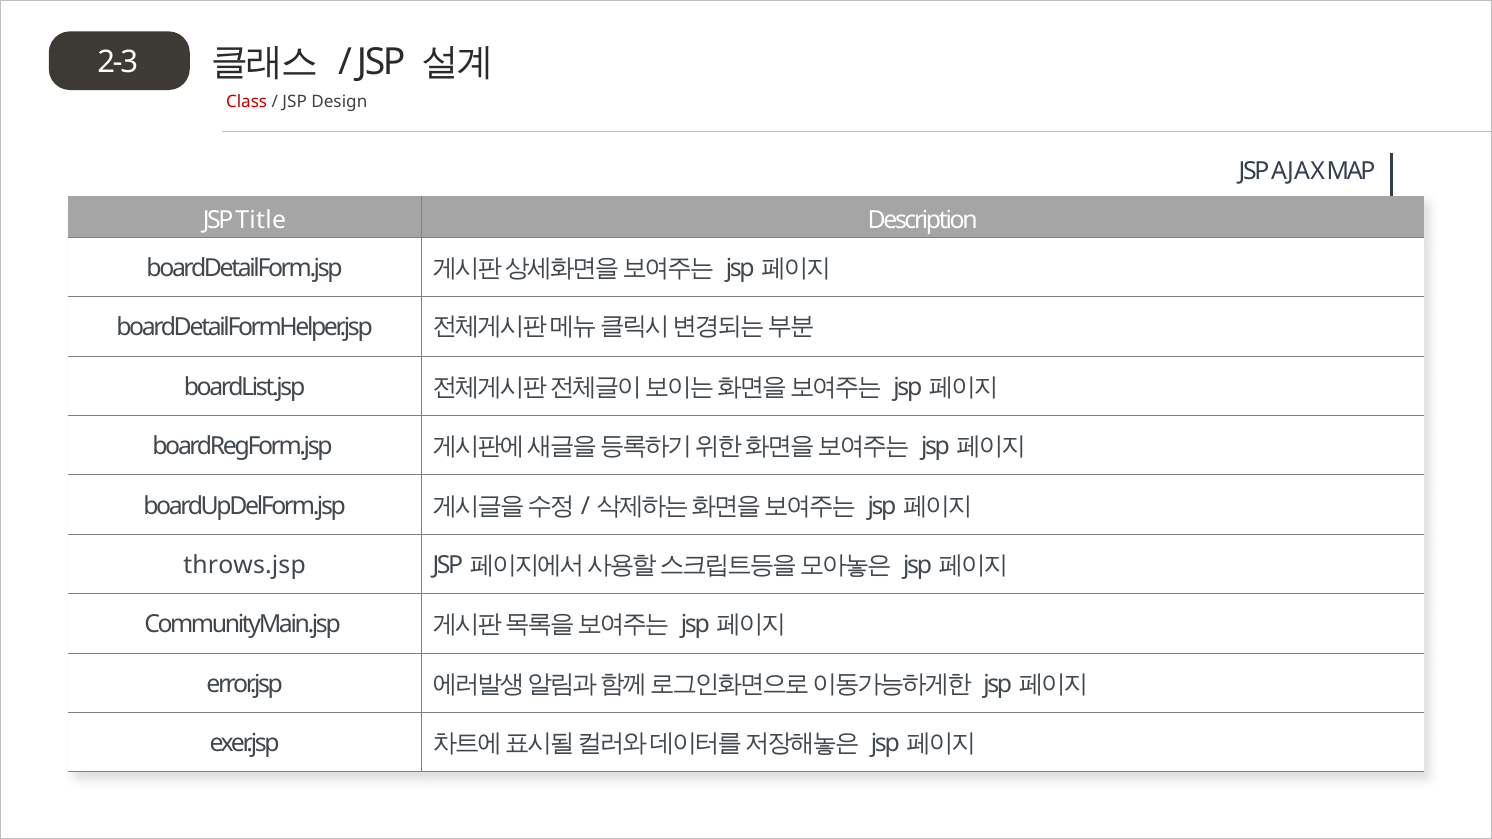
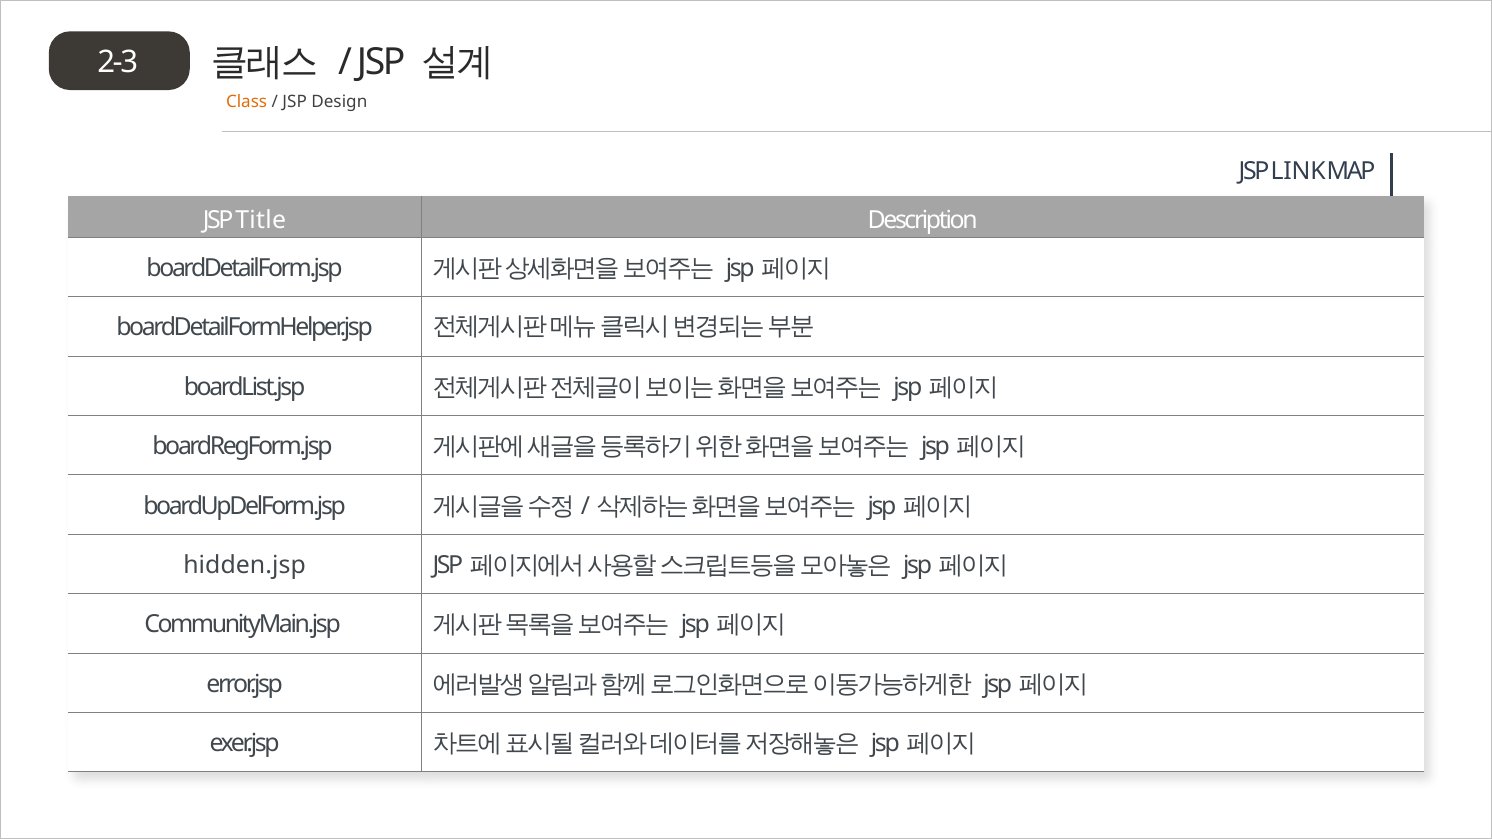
Class colour: red -> orange (247, 102)
AJAX: AJAX -> LINK (1298, 171)
throws.jsp: throws.jsp -> hidden.jsp (245, 565)
